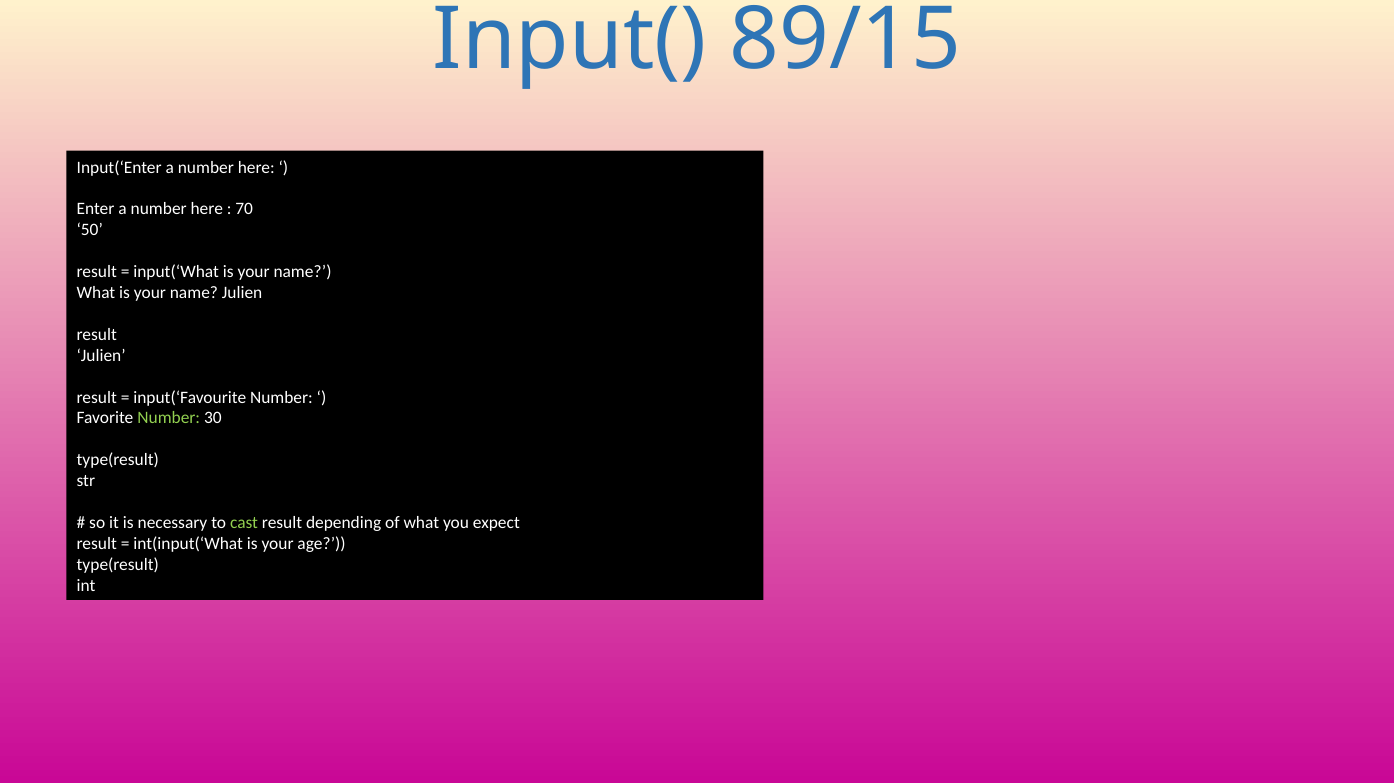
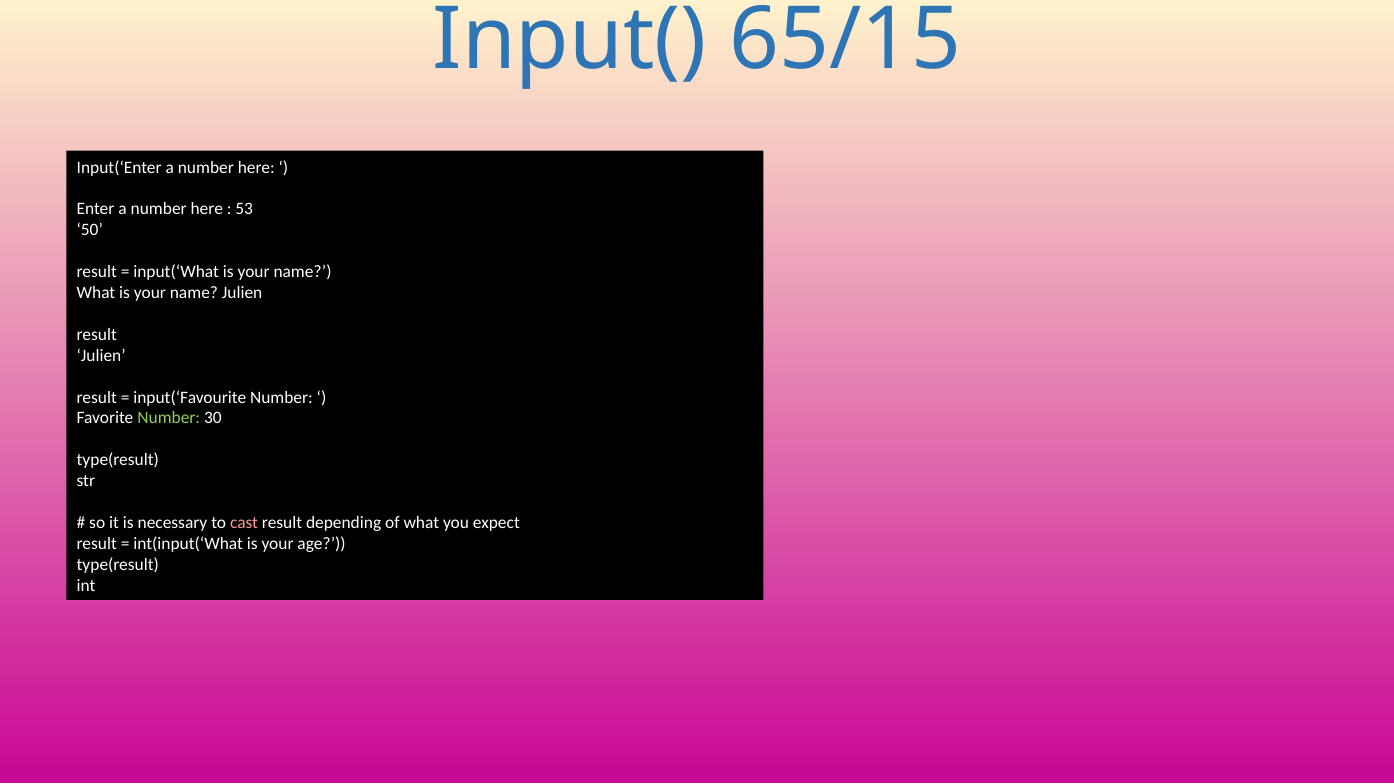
89/15: 89/15 -> 65/15 (846, 40)
70: 70 -> 53 (244, 209)
cast colour: light green -> pink (244, 523)
